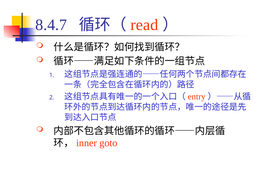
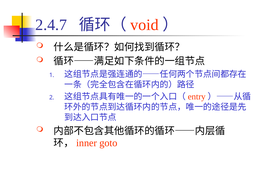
8.4.7: 8.4.7 -> 2.4.7 (51, 25)
read: read -> void (144, 25)
